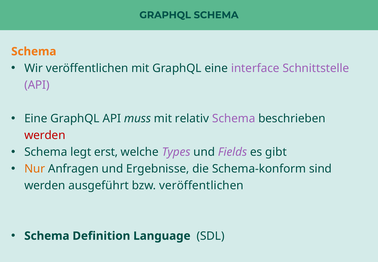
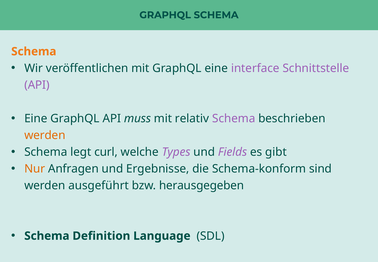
werden colour: red -> orange (45, 135)
erst: erst -> curl (106, 152)
bzw veröffentlichen: veröffentlichen -> herausgegeben (202, 185)
